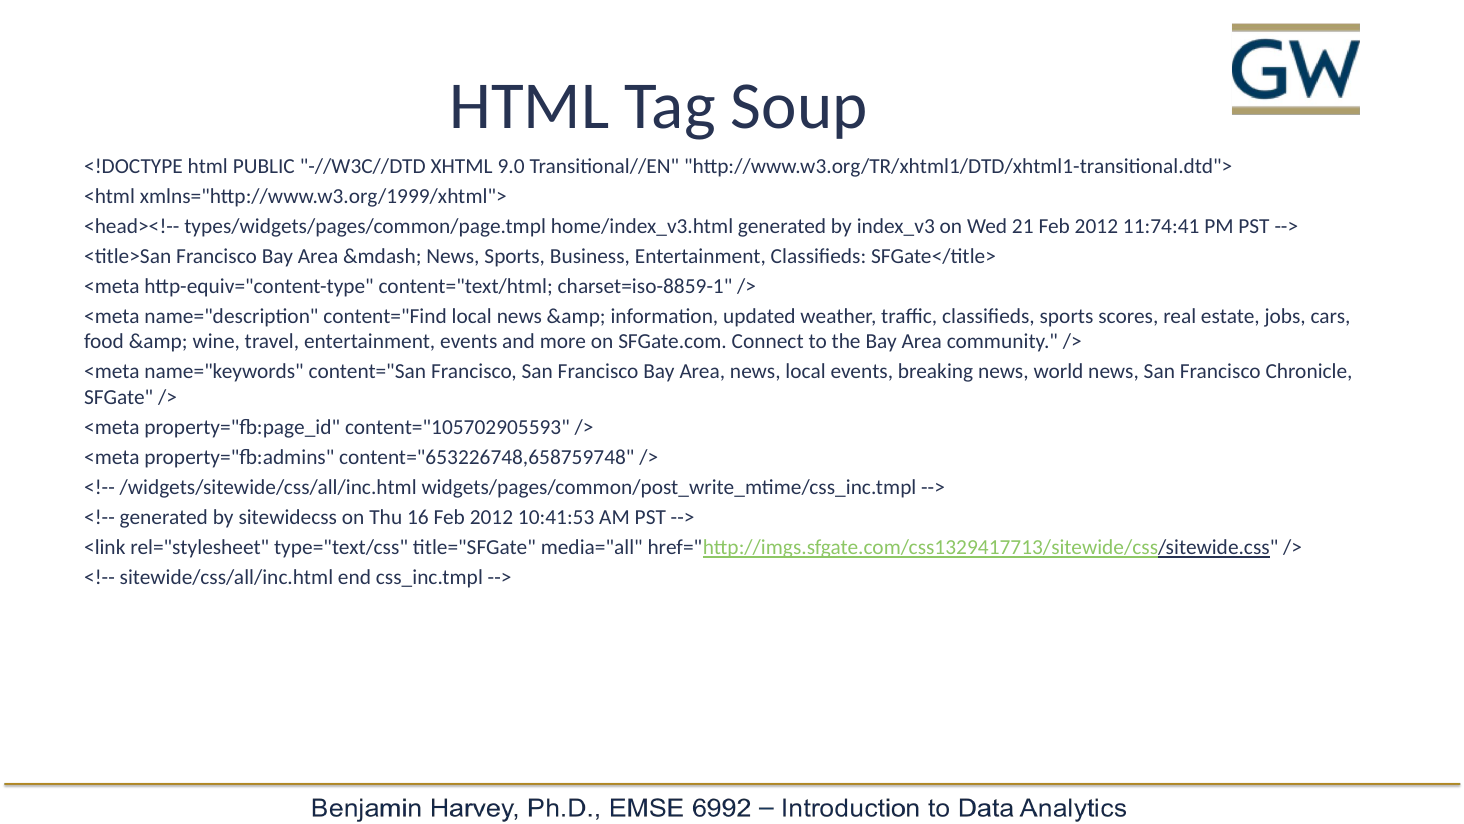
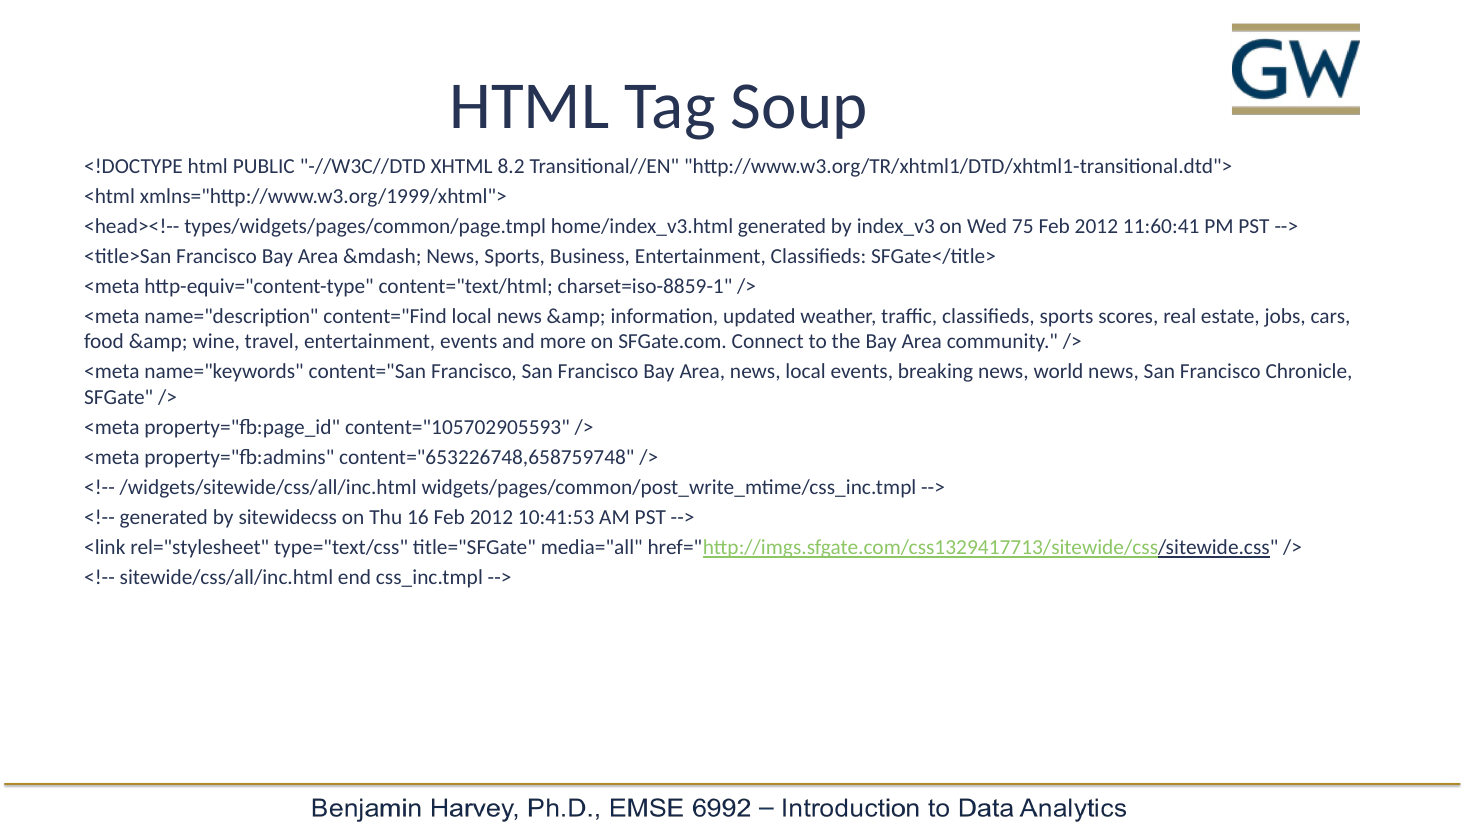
9.0: 9.0 -> 8.2 (511, 166)
21: 21 -> 75 (1023, 226)
11:74:41: 11:74:41 -> 11:60:41 (1161, 226)
